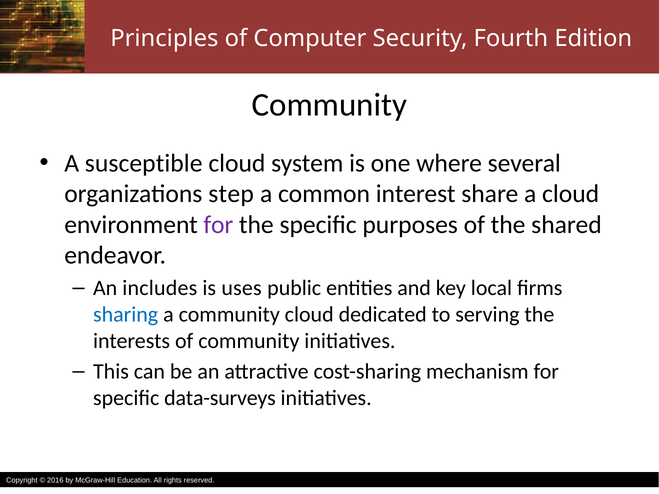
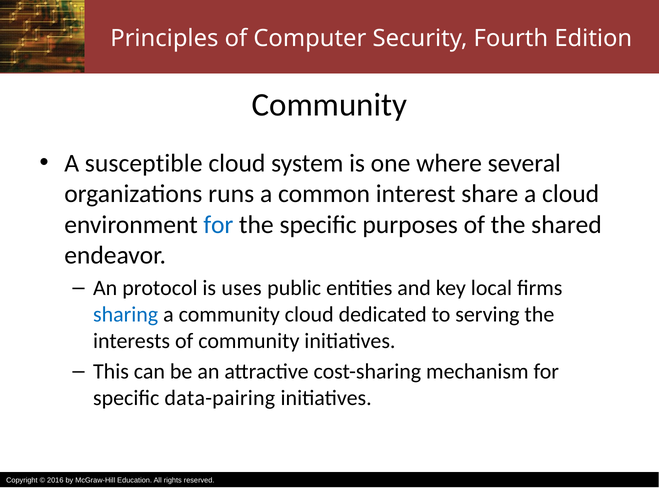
step: step -> runs (231, 194)
for colour: purple -> blue (218, 225)
includes: includes -> protocol (160, 288)
data-surveys: data-surveys -> data-pairing (220, 398)
